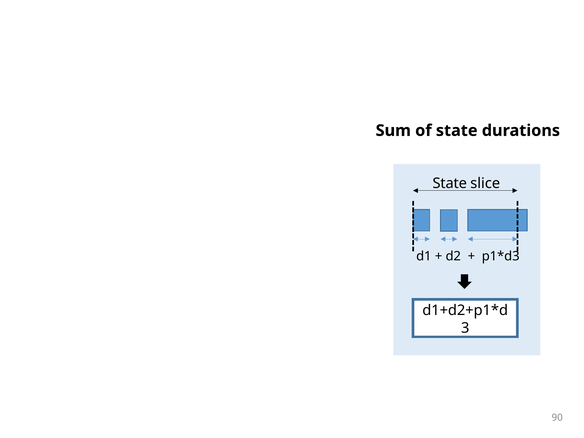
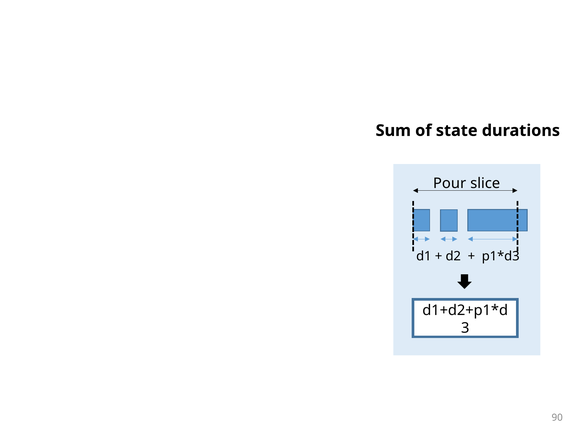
State: State -> Pour (450, 183)
